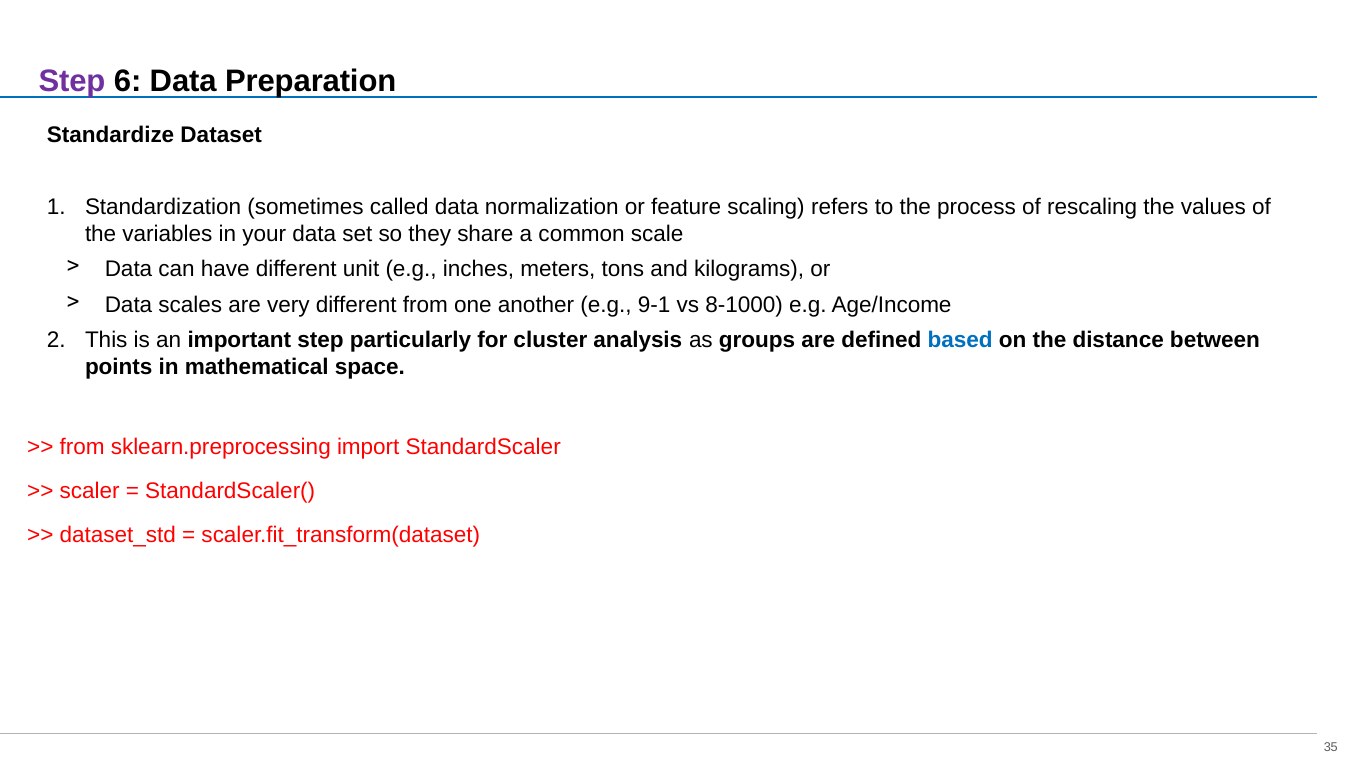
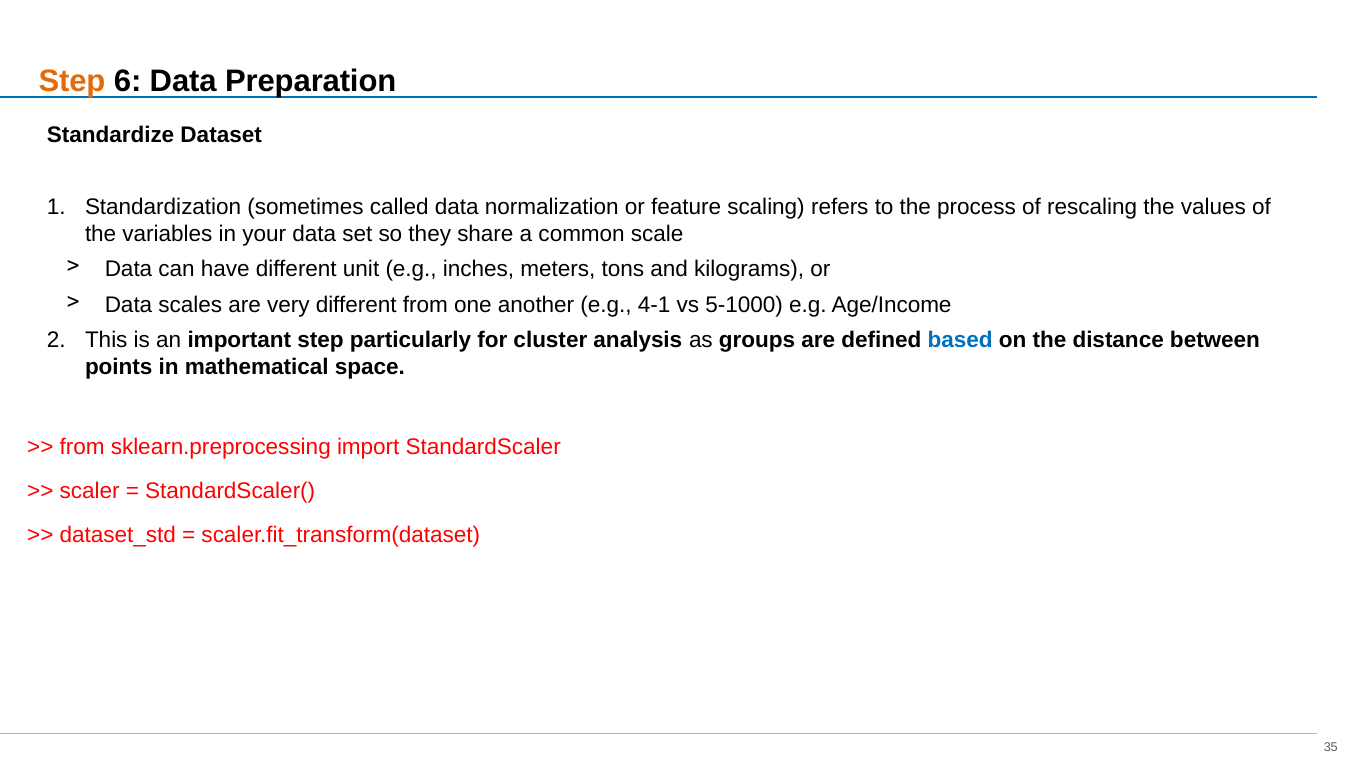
Step colour: purple -> orange (72, 81)
9-1: 9-1 -> 4-1 (654, 305)
8-1000: 8-1000 -> 5-1000 (744, 305)
